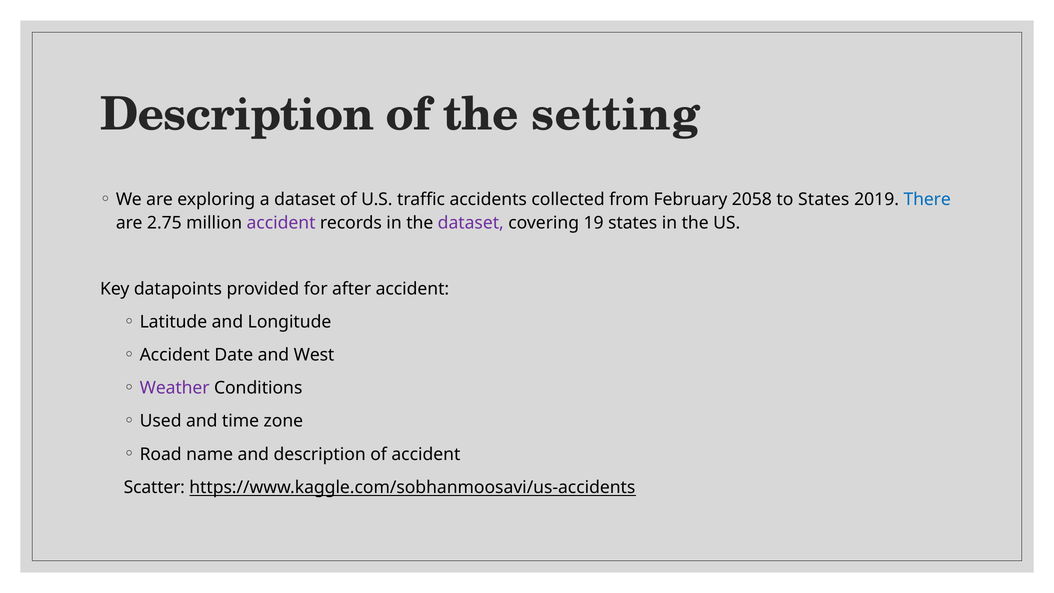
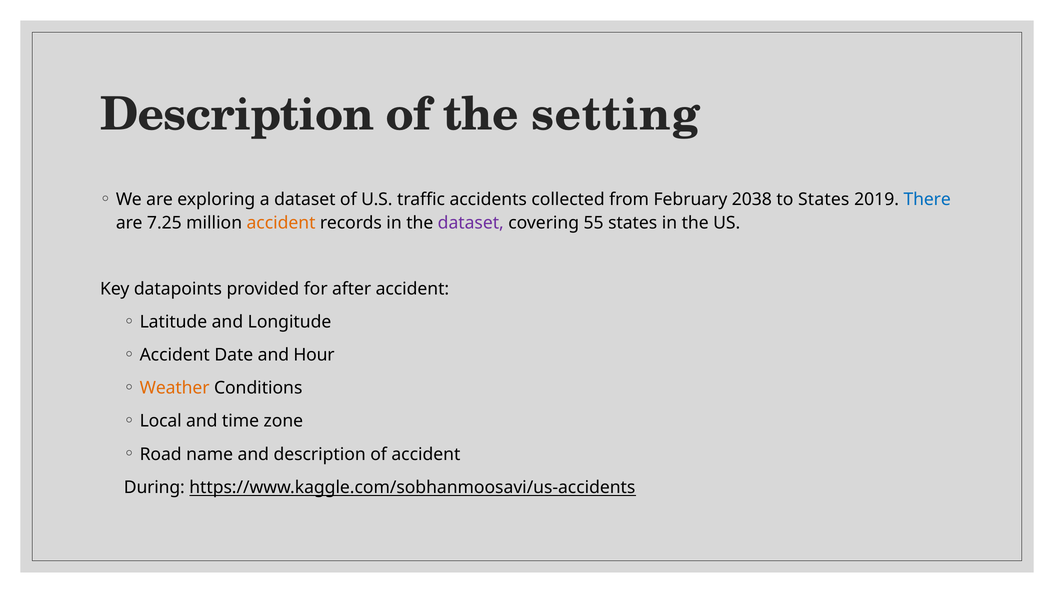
2058: 2058 -> 2038 (752, 200)
2.75: 2.75 -> 7.25 (164, 223)
accident colour: purple -> orange (281, 223)
19: 19 -> 55 (594, 223)
West: West -> Hour (314, 355)
Weather colour: purple -> orange (175, 388)
Used: Used -> Local (161, 421)
Scatter: Scatter -> During (154, 487)
